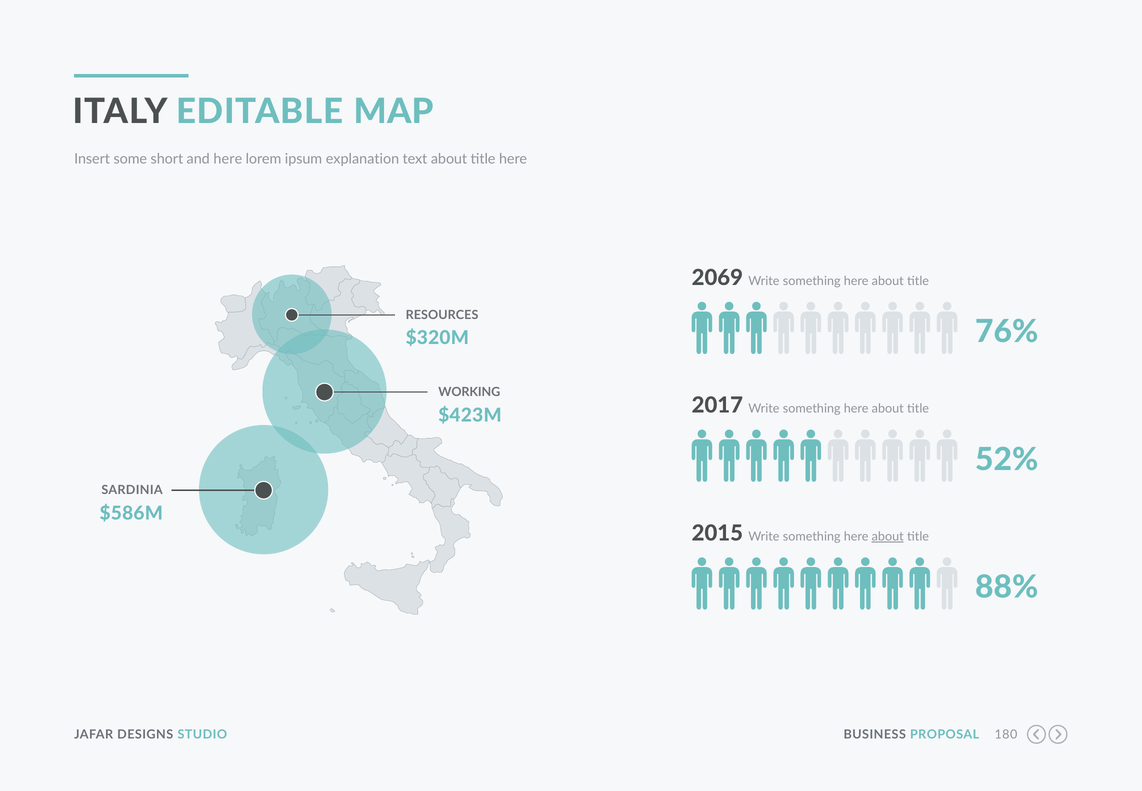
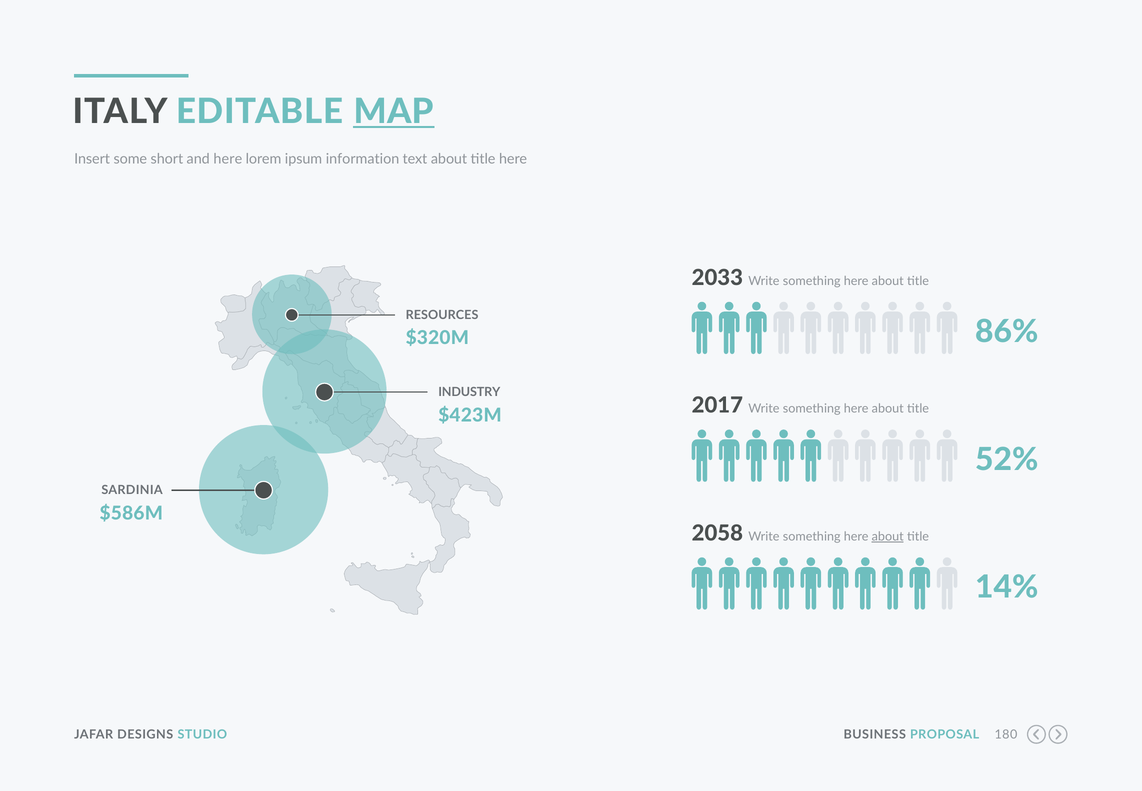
MAP underline: none -> present (394, 112)
explanation: explanation -> information (363, 159)
2069: 2069 -> 2033 (717, 278)
76%: 76% -> 86% (1007, 332)
WORKING: WORKING -> INDUSTRY (469, 392)
2015: 2015 -> 2058 (717, 533)
88%: 88% -> 14% (1007, 587)
